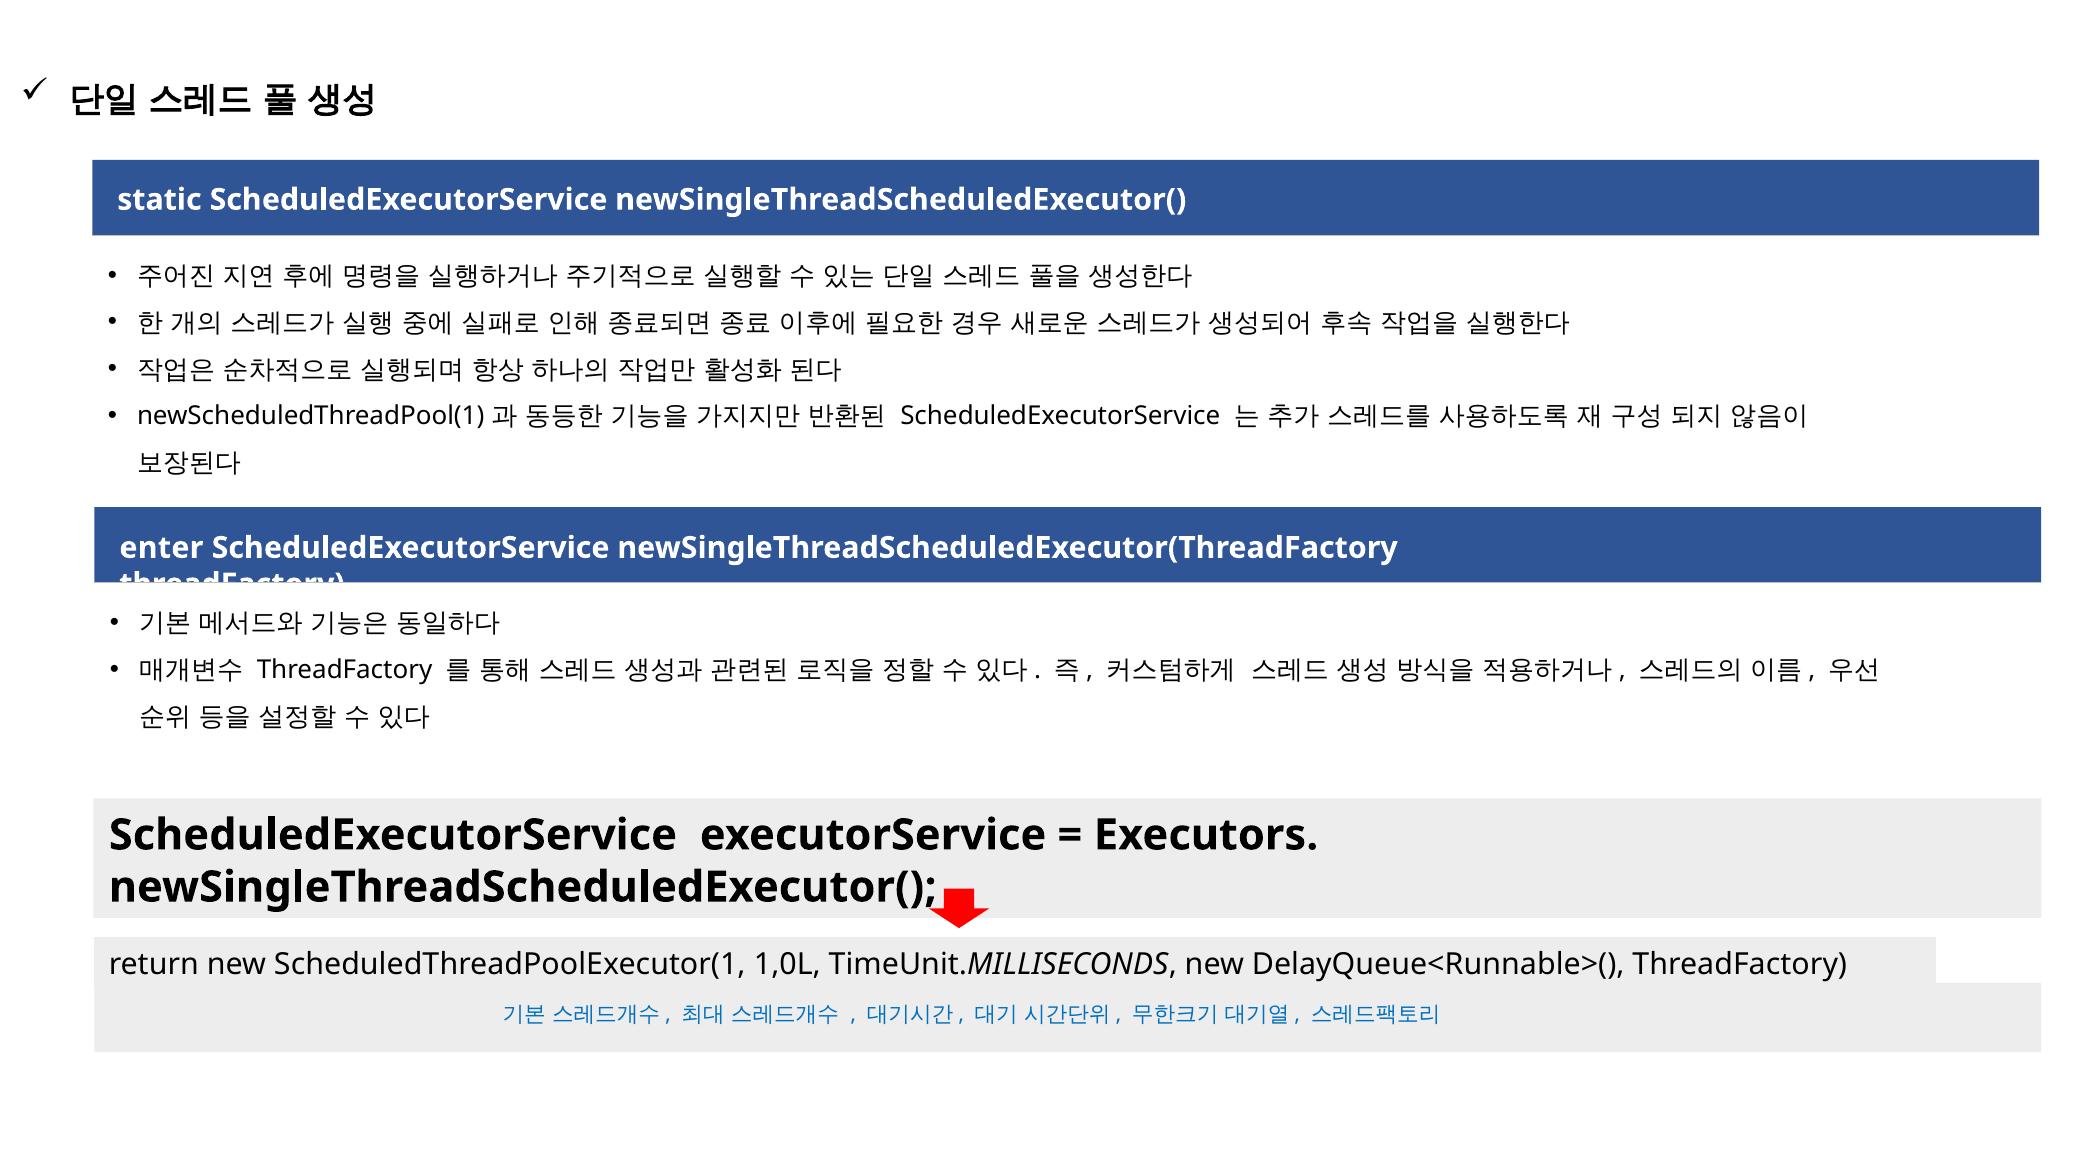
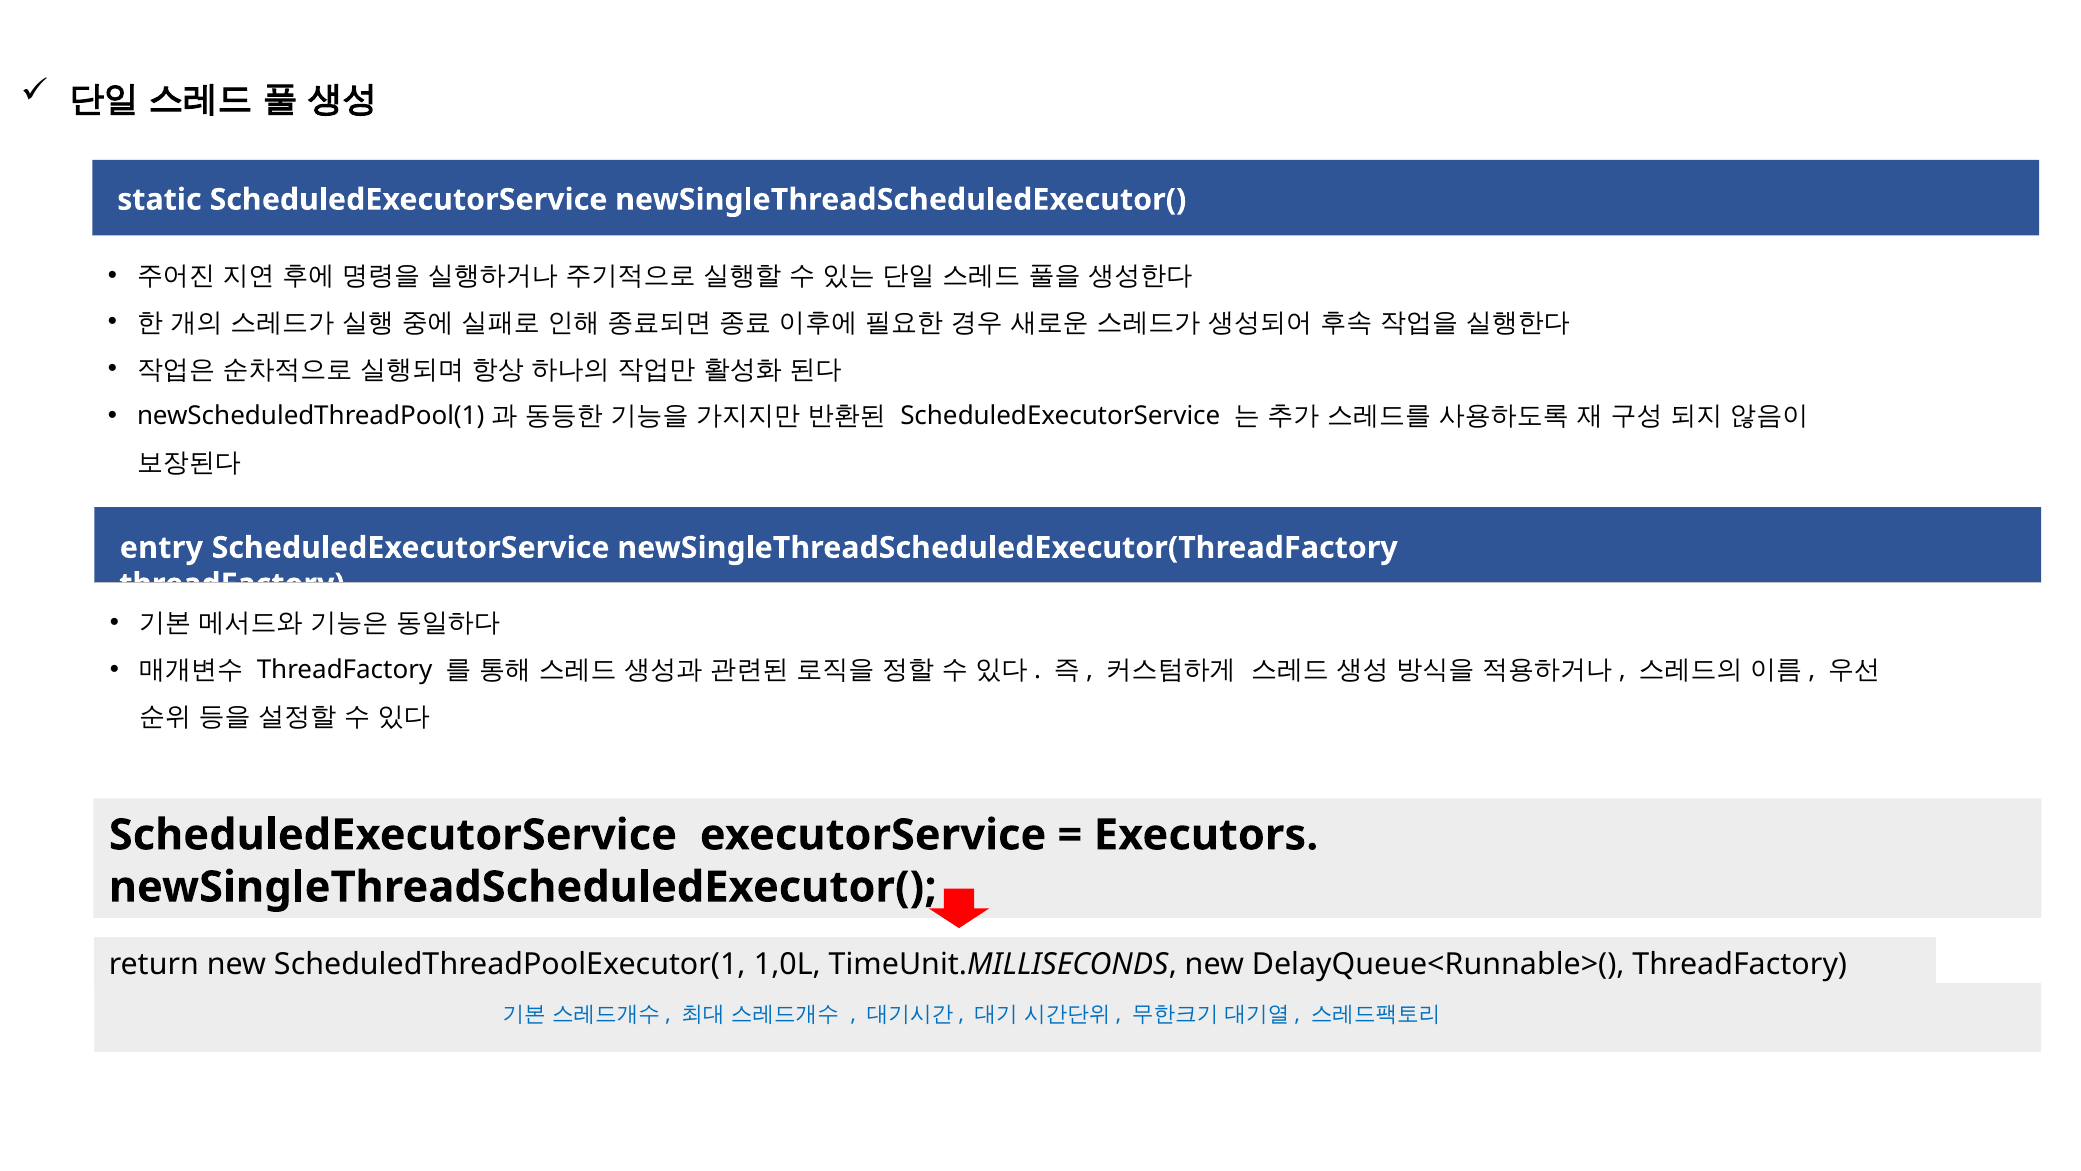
enter: enter -> entry (161, 548)
